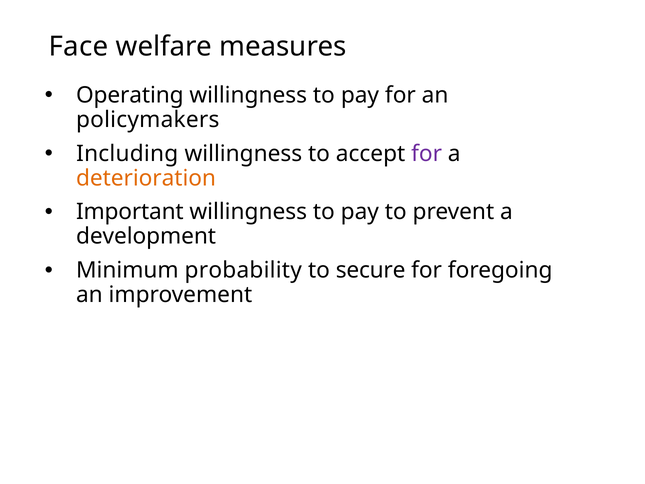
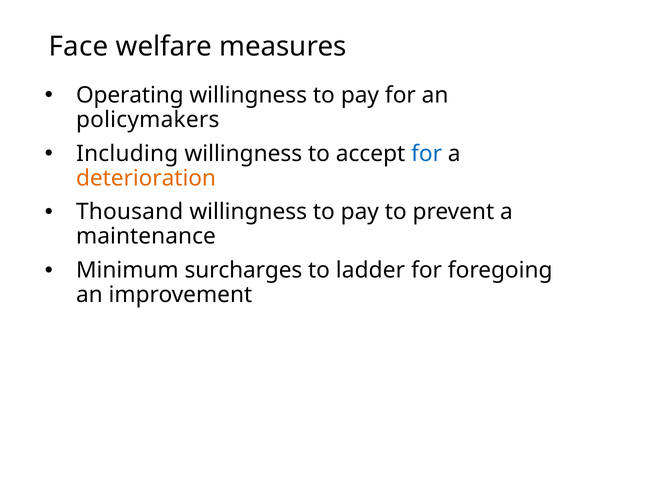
for colour: purple -> blue (427, 153)
Important: Important -> Thousand (130, 212)
development: development -> maintenance (146, 236)
probability: probability -> surcharges (243, 270)
secure: secure -> ladder (370, 270)
